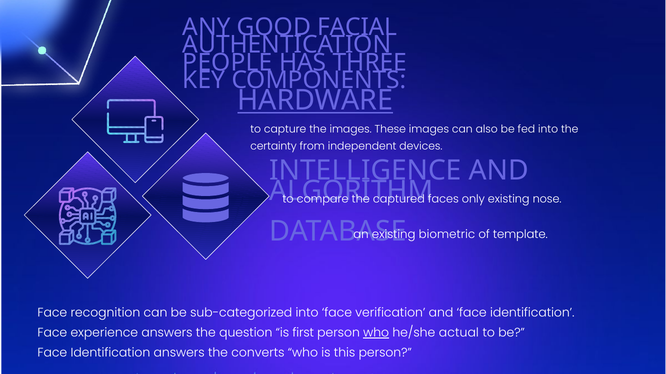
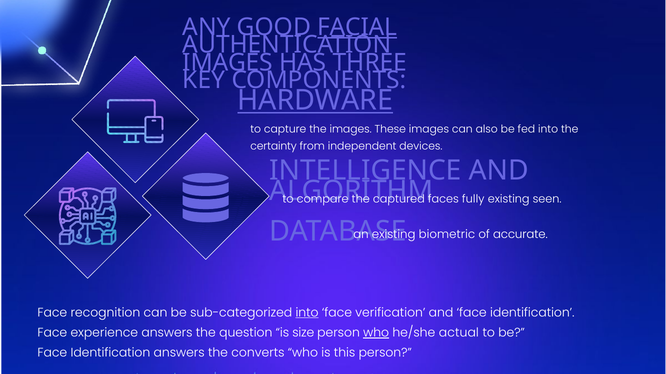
FACIAL underline: none -> present (357, 27)
PEOPLE: PEOPLE -> IMAGES (228, 63)
only: only -> fully (473, 199)
nose: nose -> seen (547, 199)
template: template -> accurate (520, 235)
into underline: none -> present (307, 313)
first: first -> size (303, 333)
